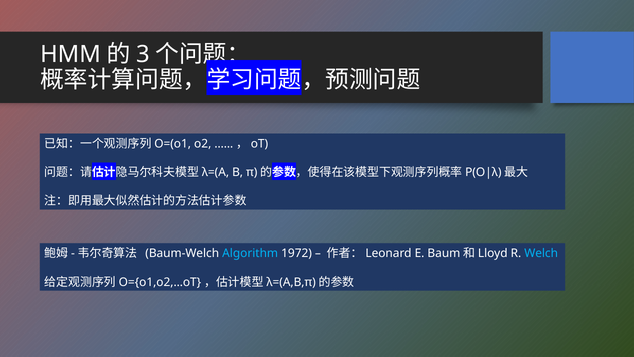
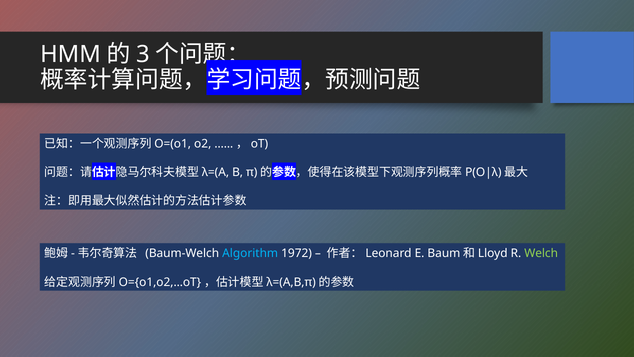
Welch colour: light blue -> light green (541, 253)
